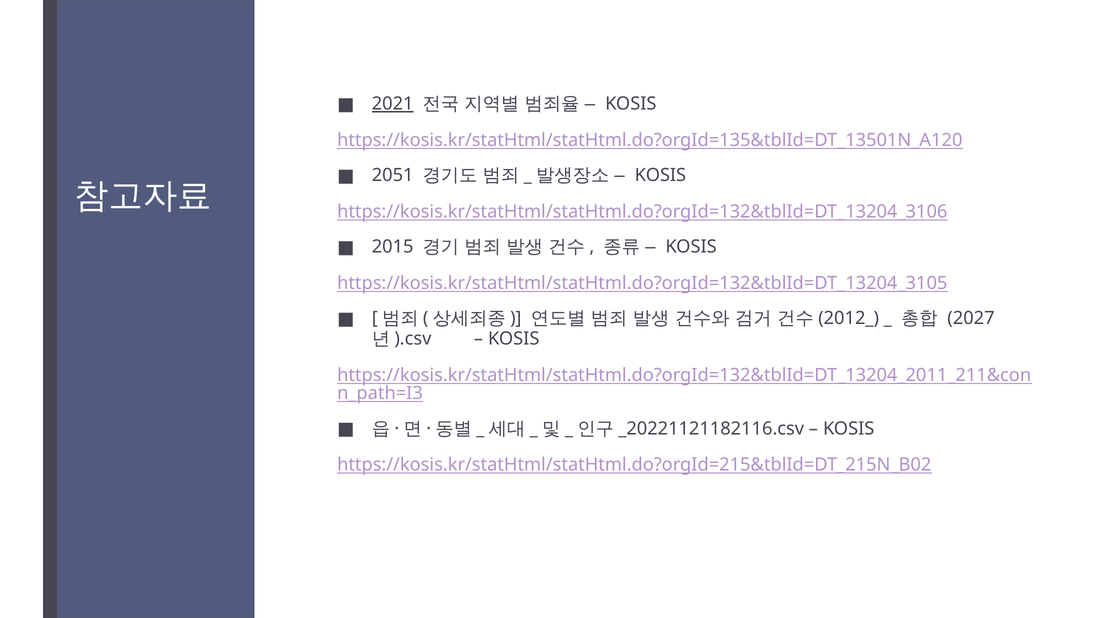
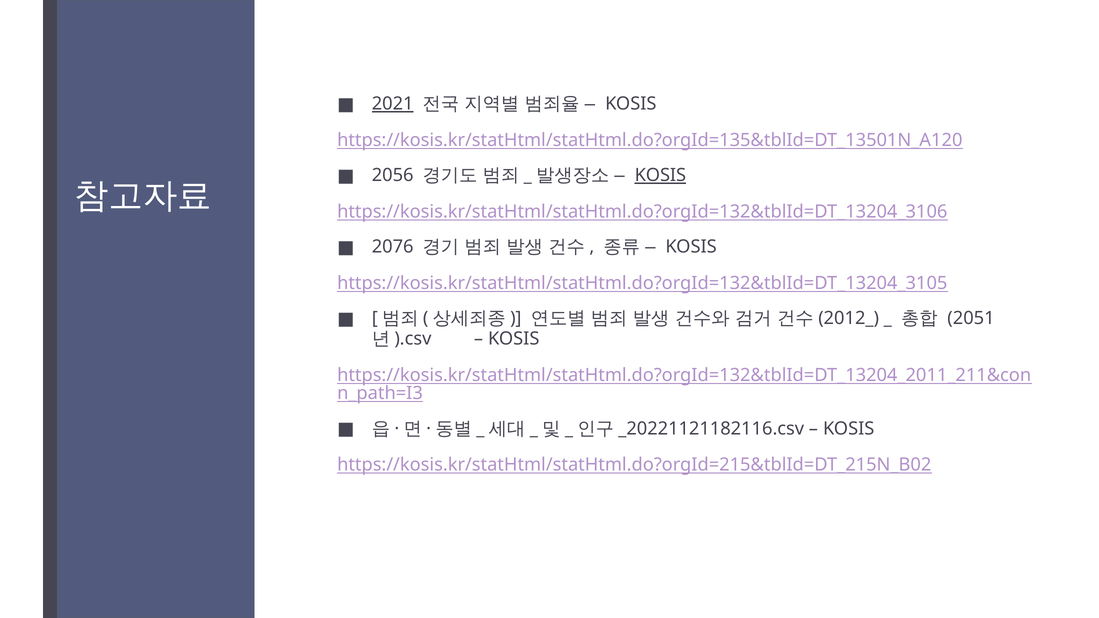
2051: 2051 -> 2056 (393, 175)
KOSIS underline: none -> present (660, 175)
2015: 2015 -> 2076 (393, 247)
2027: 2027 -> 2051 (971, 318)
